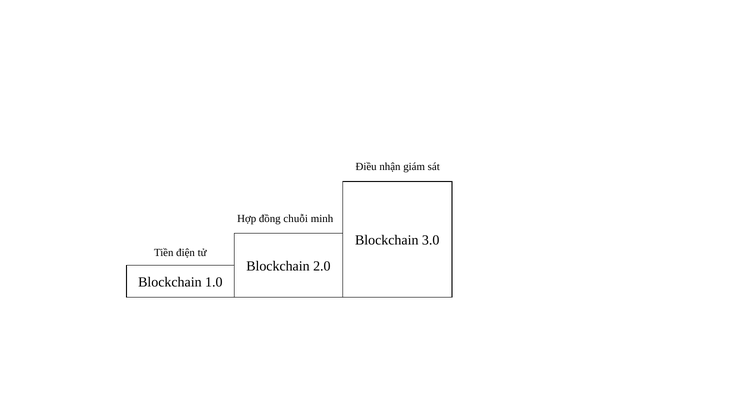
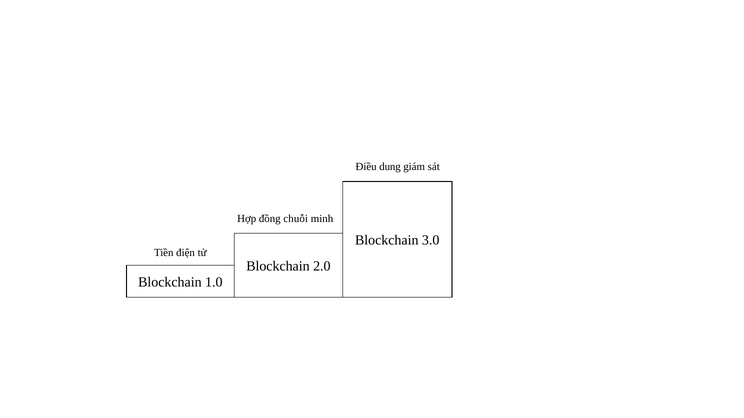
nhận: nhận -> dung (390, 167)
